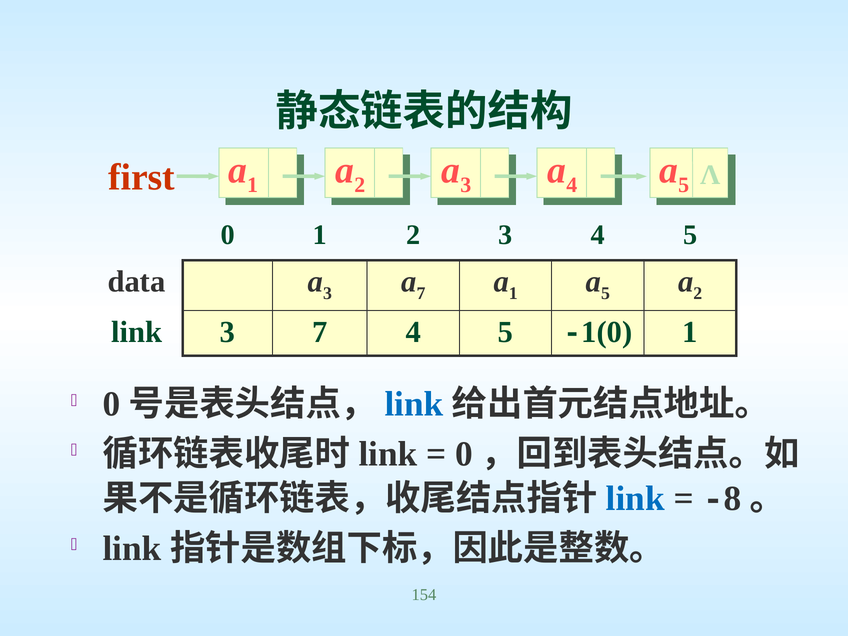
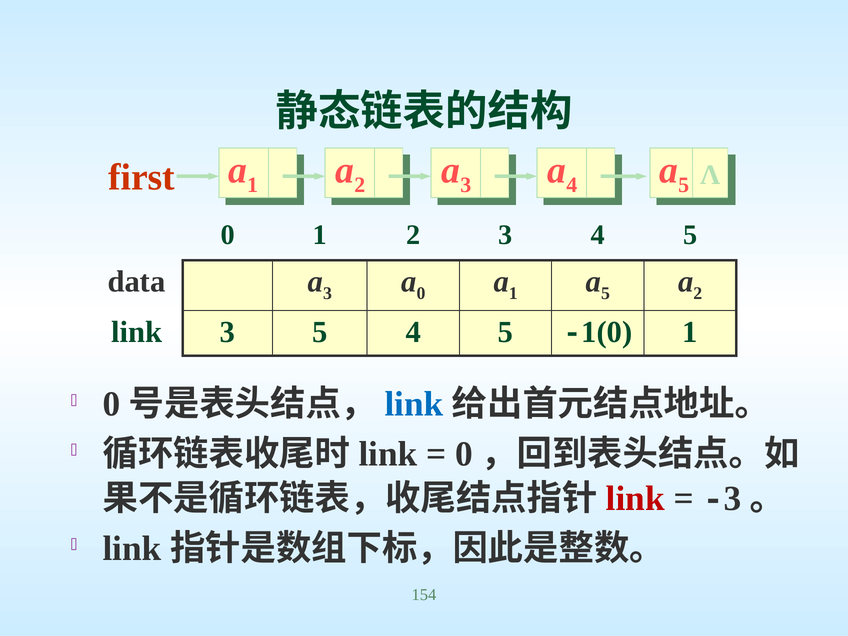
7: 7 -> 0 (421, 293)
3 7: 7 -> 5 (320, 332)
link colour: blue -> red (635, 499)
8: 8 -> 3 (733, 499)
